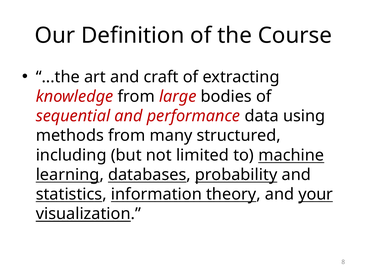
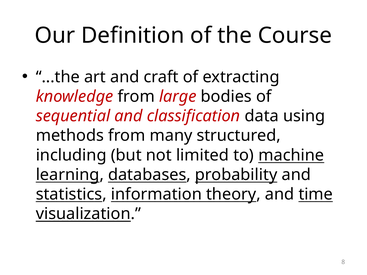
performance: performance -> classification (193, 116)
your: your -> time (316, 194)
